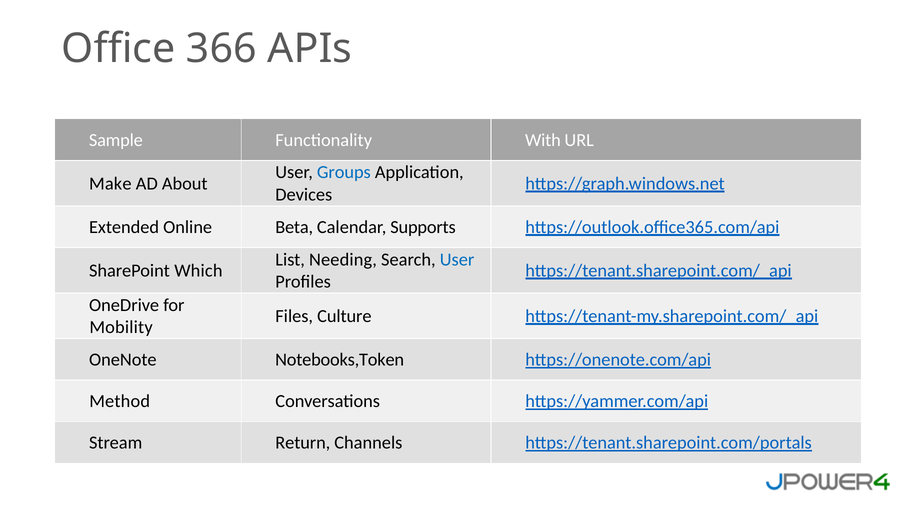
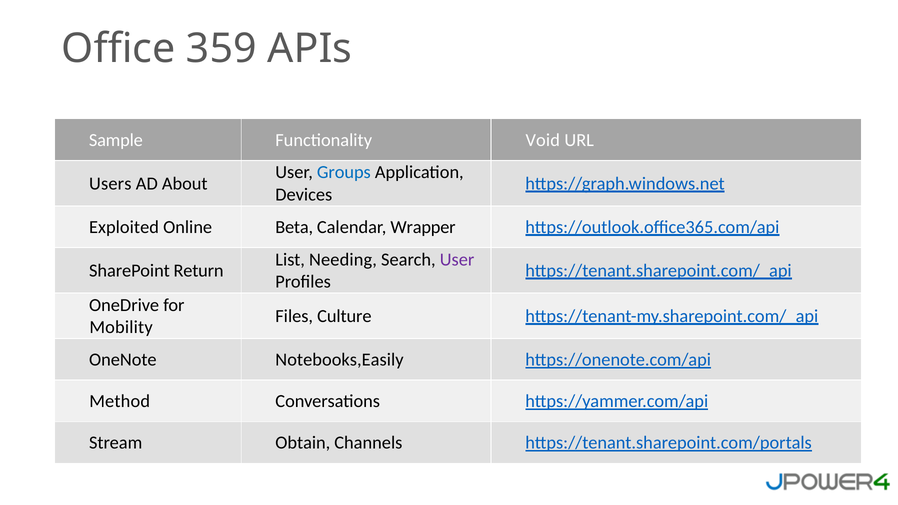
366: 366 -> 359 (221, 49)
With: With -> Void (543, 140)
Make: Make -> Users (110, 184)
Extended: Extended -> Exploited (124, 227)
Supports: Supports -> Wrapper (423, 227)
User colour: blue -> purple (457, 260)
Which: Which -> Return (199, 271)
Notebooks,Token: Notebooks,Token -> Notebooks,Easily (339, 360)
Return: Return -> Obtain (303, 443)
